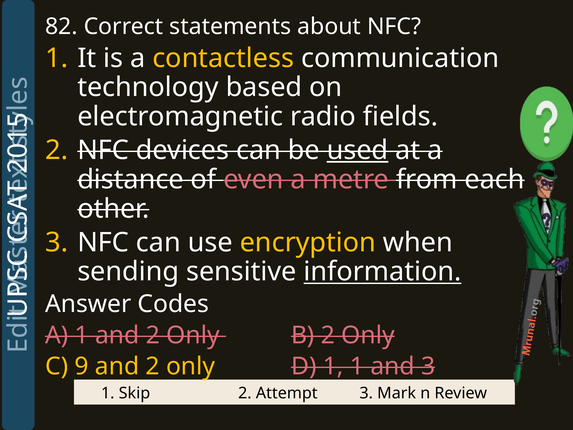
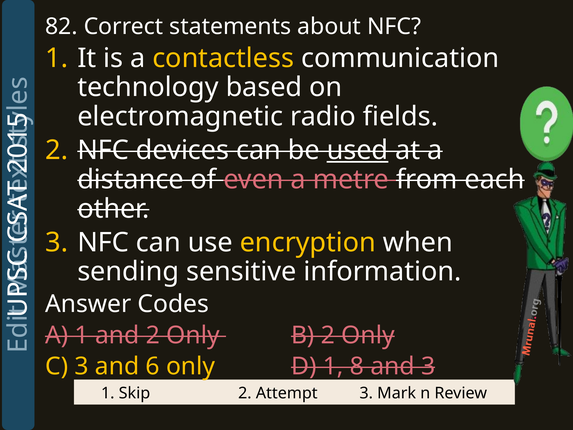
information underline: present -> none (382, 272)
C 9: 9 -> 3 (82, 366)
2: 2 -> 6 (153, 366)
1 1: 1 -> 8 (357, 366)
